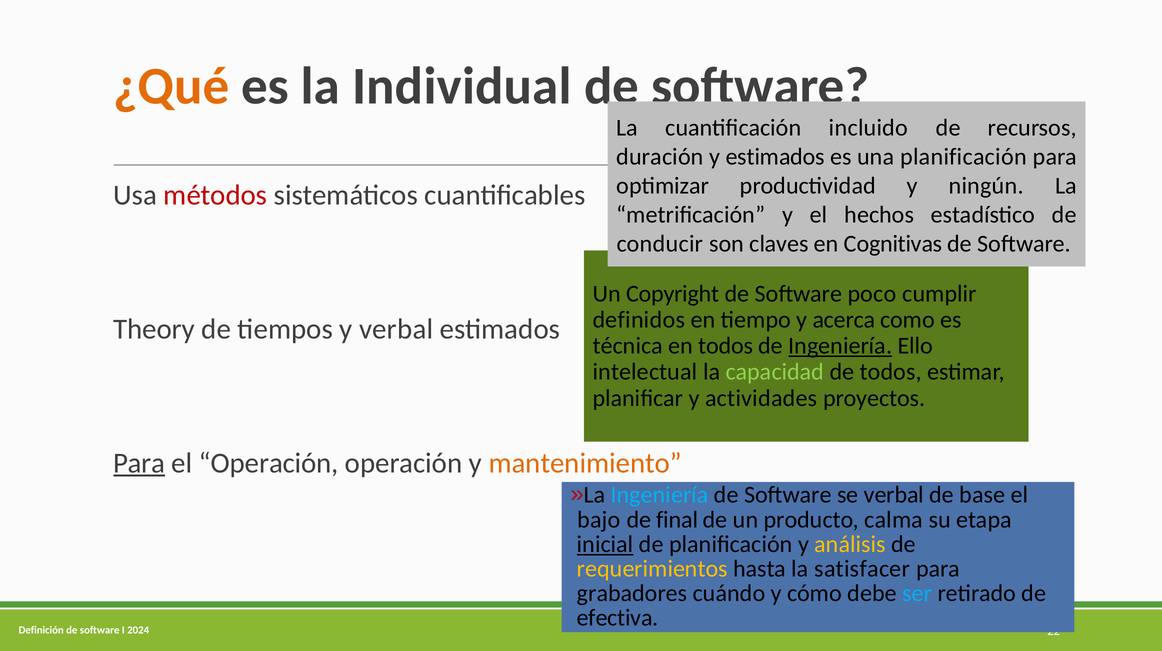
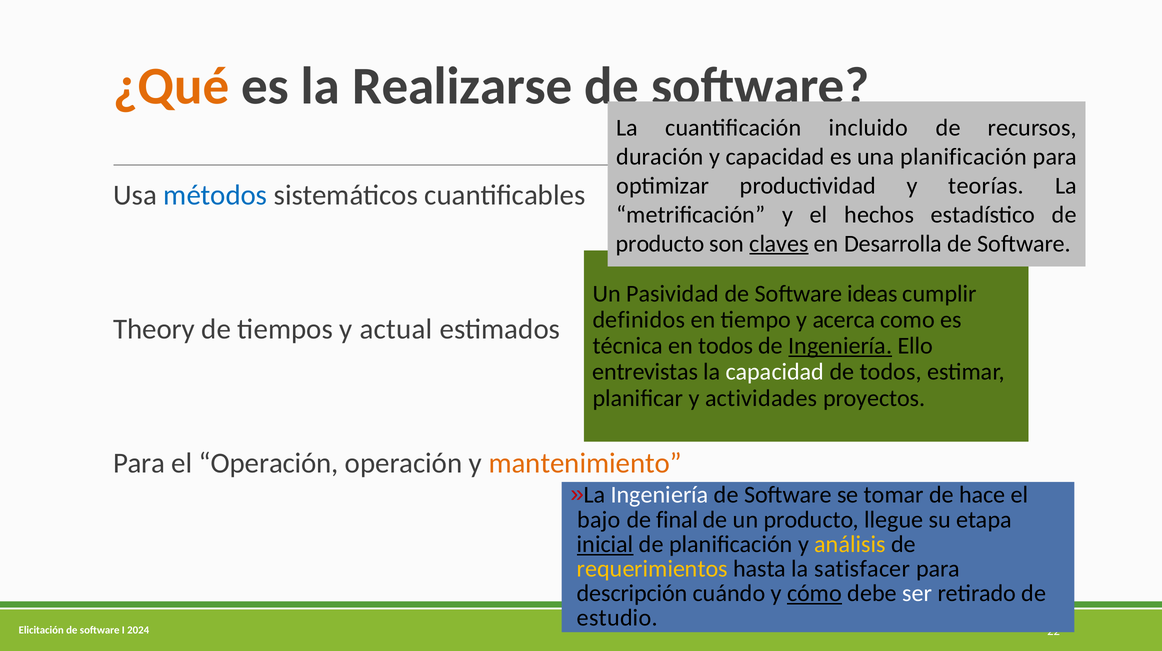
Individual: Individual -> Realizarse (462, 86)
y estimados: estimados -> capacidad (775, 157)
ningún: ningún -> teorías (986, 186)
métodos colour: red -> blue (215, 195)
conducir: conducir -> producto (660, 244)
claves underline: none -> present (779, 244)
Cognitivas: Cognitivas -> Desarrolla (893, 244)
Copyright: Copyright -> Pasividad (673, 294)
poco: poco -> ideas (872, 294)
y verbal: verbal -> actual (396, 329)
intelectual: intelectual -> entrevistas (645, 372)
capacidad colour: light green -> white (775, 372)
Para underline: present -> none (139, 463)
Ingeniería colour: light blue -> white (660, 495)
se verbal: verbal -> tomar (894, 495)
base: base -> hace (982, 495)
calma: calma -> llegue (894, 520)
grabadores: grabadores -> descripción (632, 593)
cómo underline: none -> present (815, 593)
ser colour: light blue -> white (917, 593)
efectiva: efectiva -> estudio (617, 618)
Definición: Definición -> Elicitación (41, 630)
